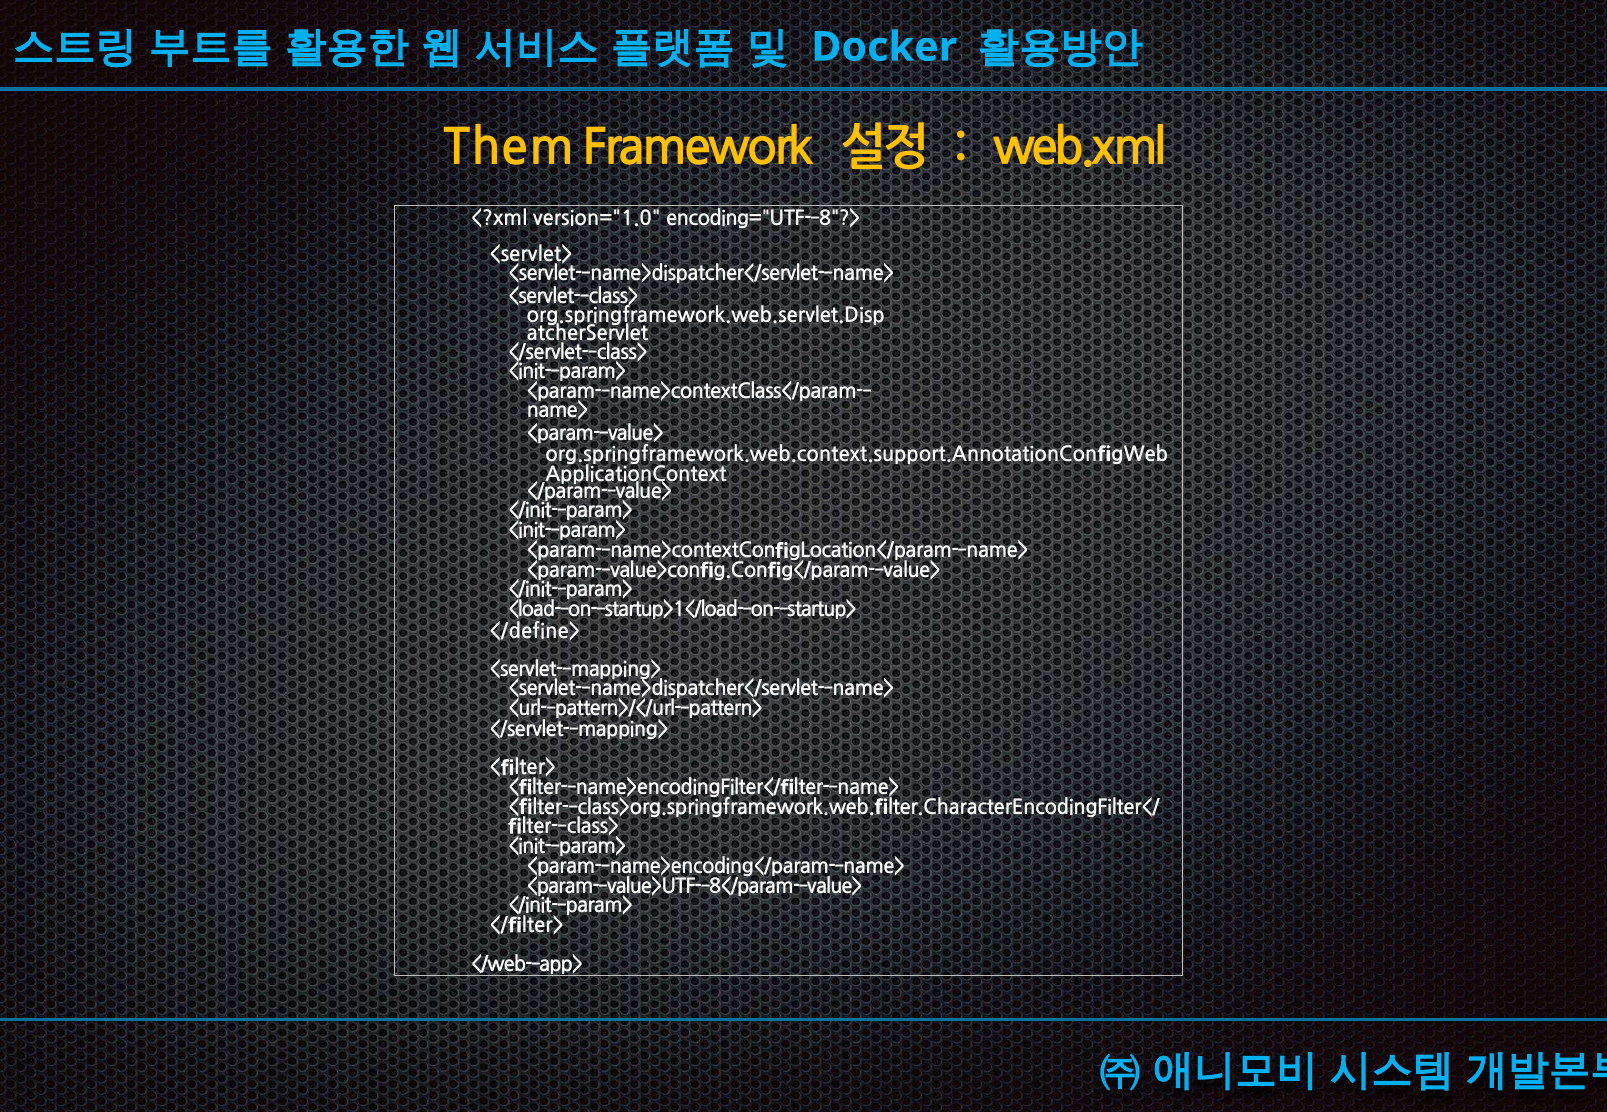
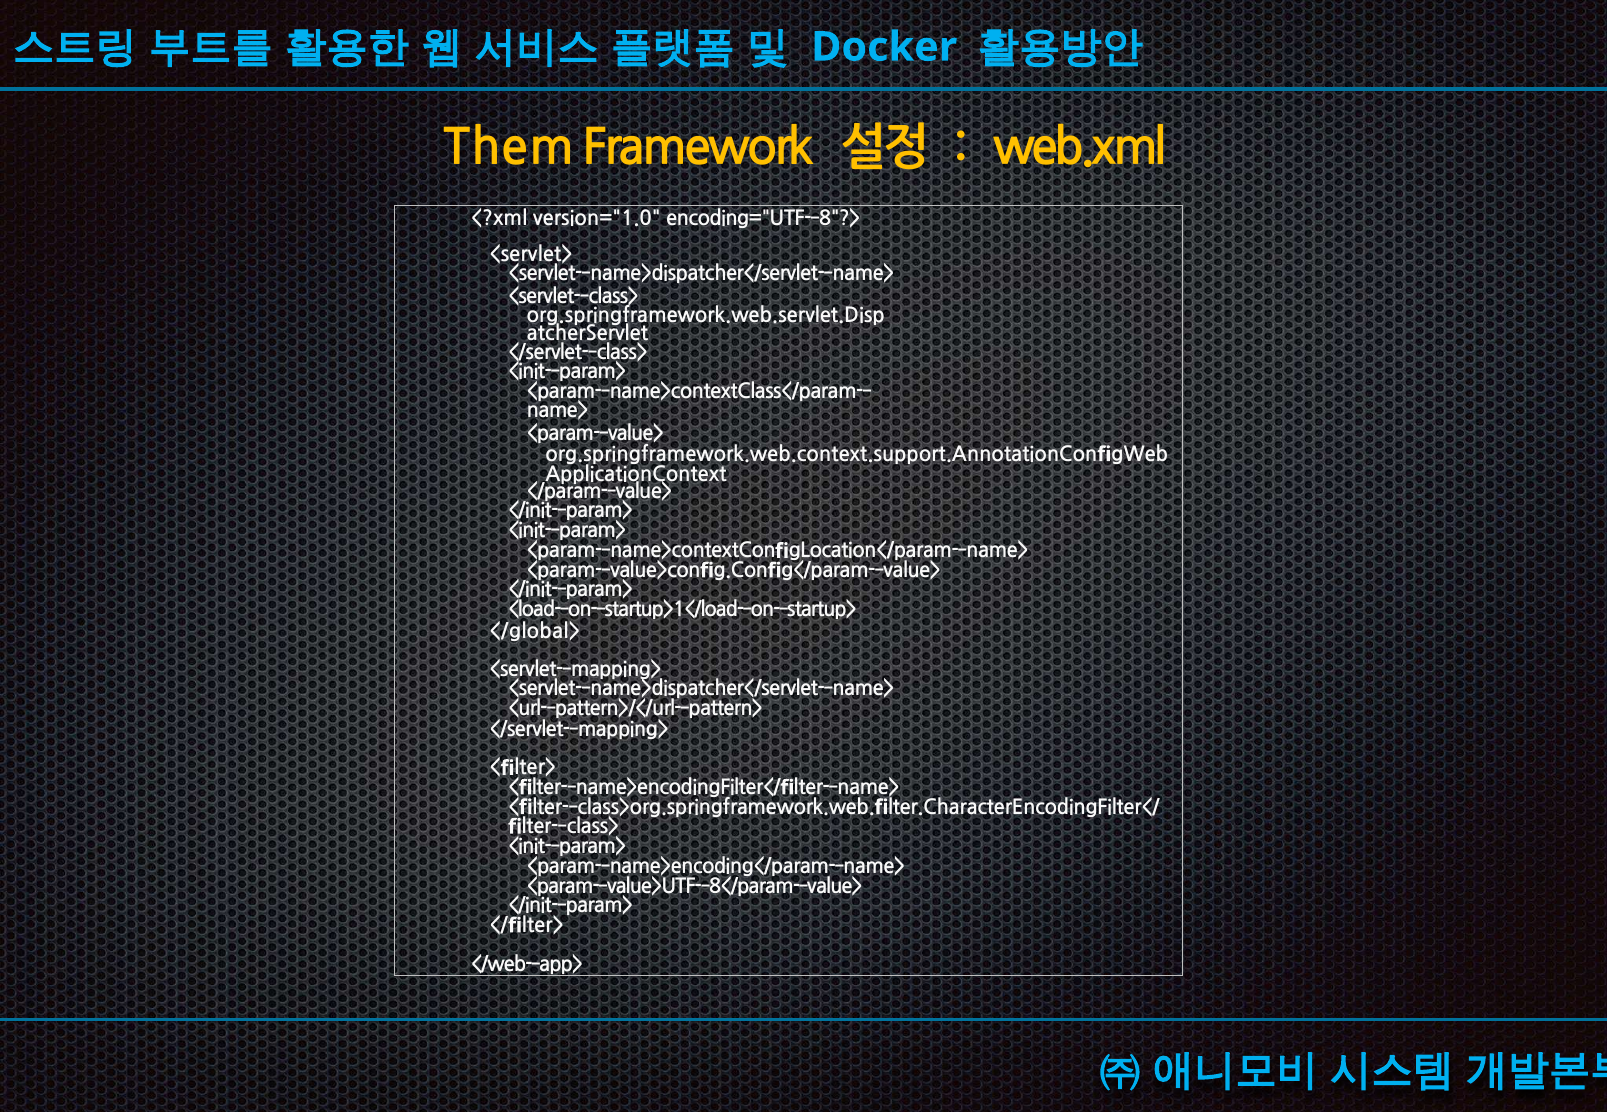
</define>: </define> -> </global> (535, 632)
